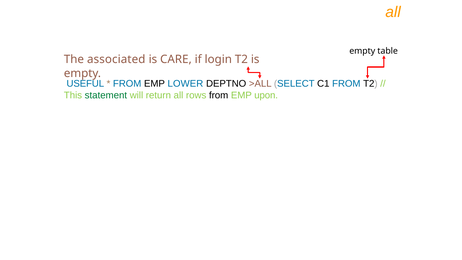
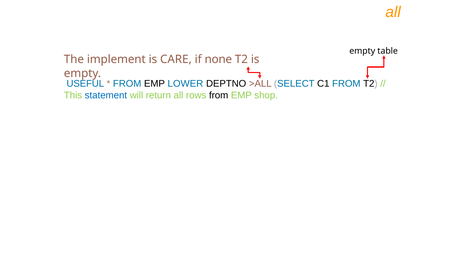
associated: associated -> implement (116, 59)
login: login -> none (218, 59)
statement colour: green -> blue (106, 95)
upon: upon -> shop (266, 95)
